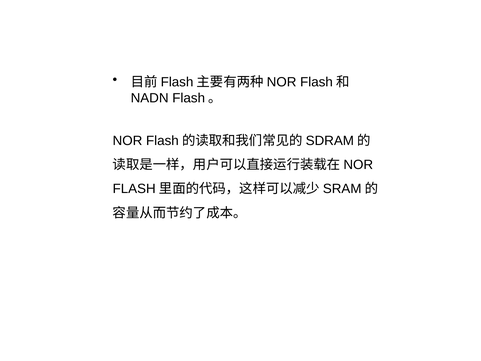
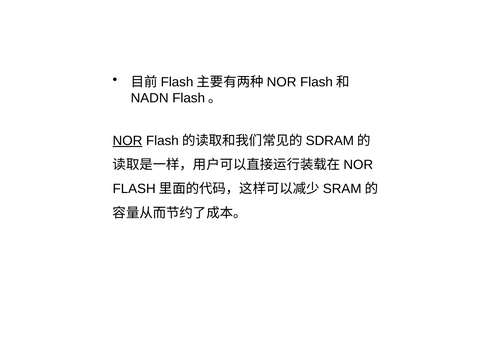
NOR underline: none -> present (128, 141)
